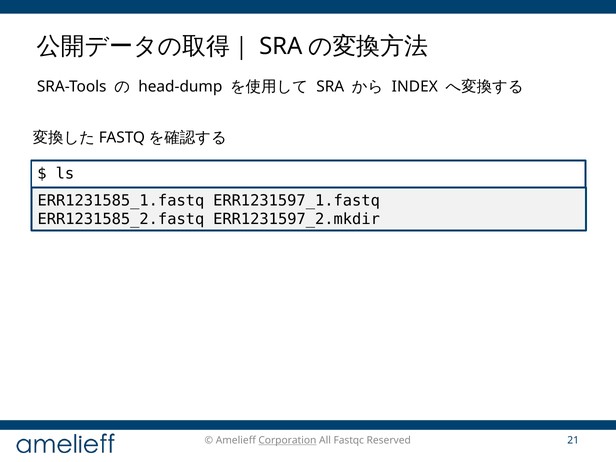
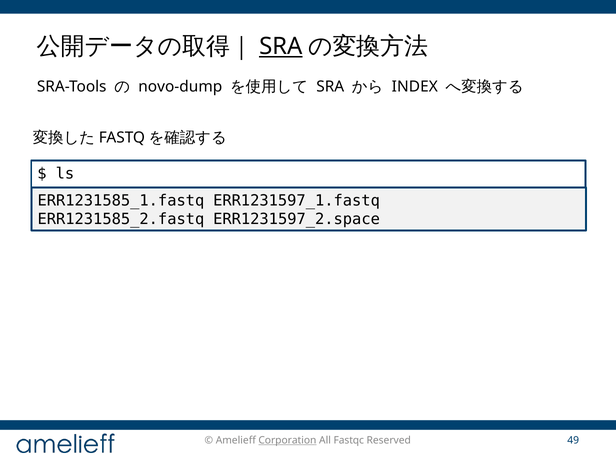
SRA underline: none -> present (281, 46)
head-dump: head-dump -> novo-dump (180, 87)
ERR1231597_2.mkdir: ERR1231597_2.mkdir -> ERR1231597_2.space (297, 219)
21: 21 -> 49 (573, 440)
